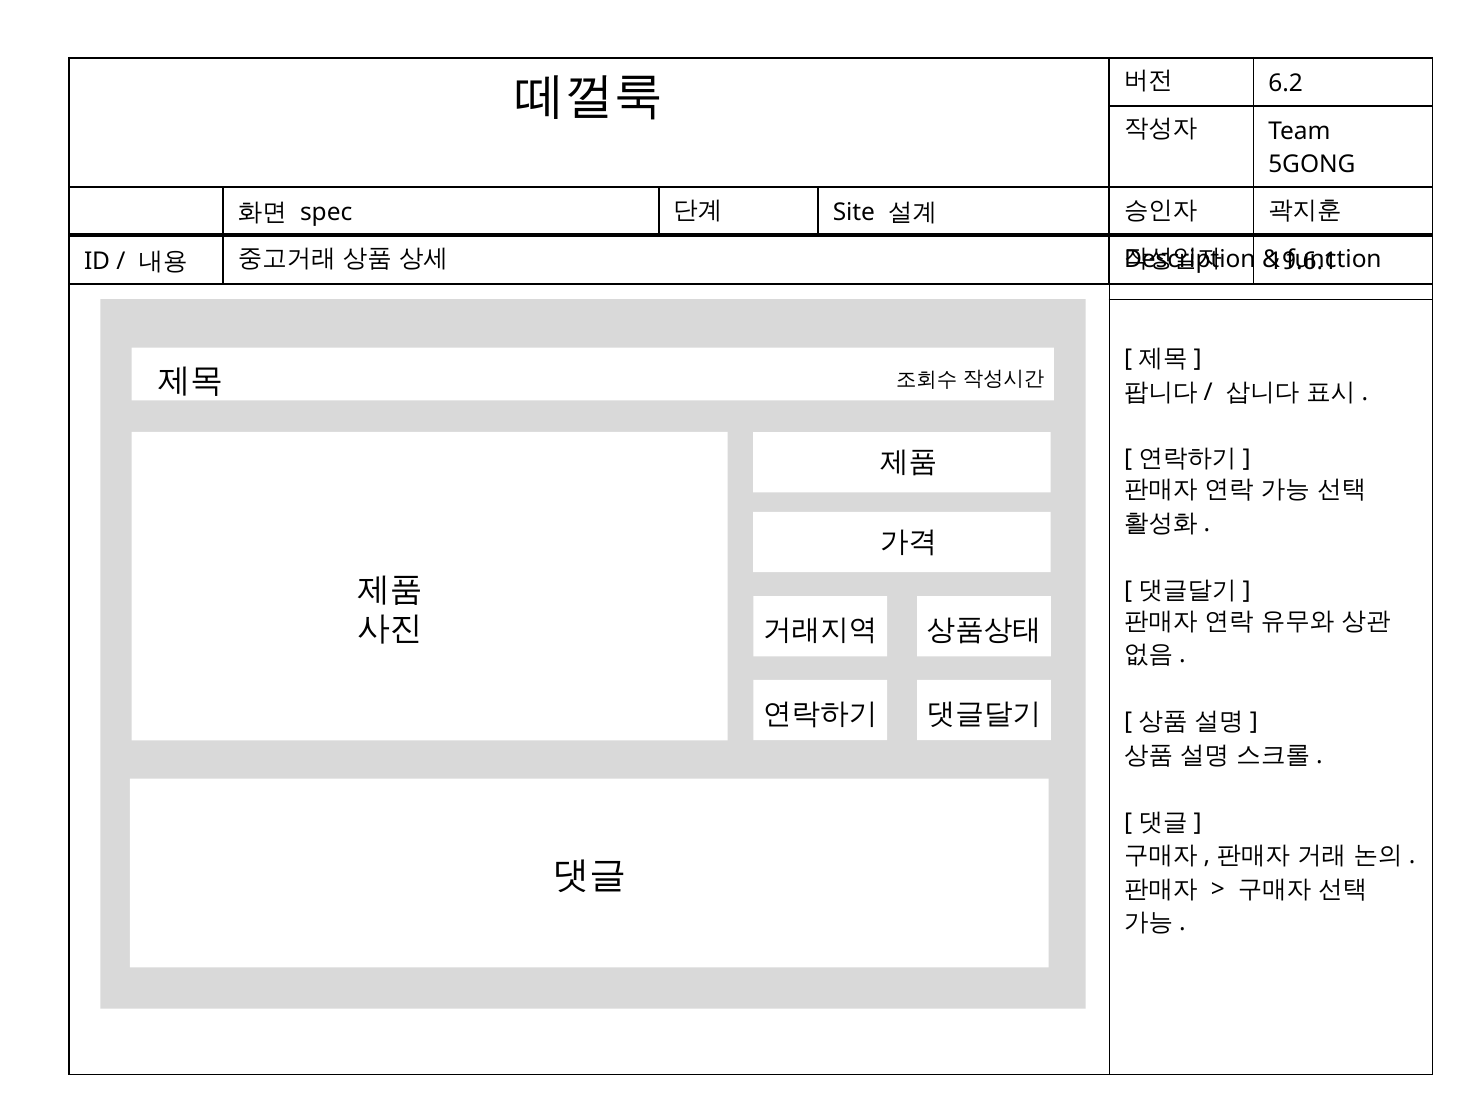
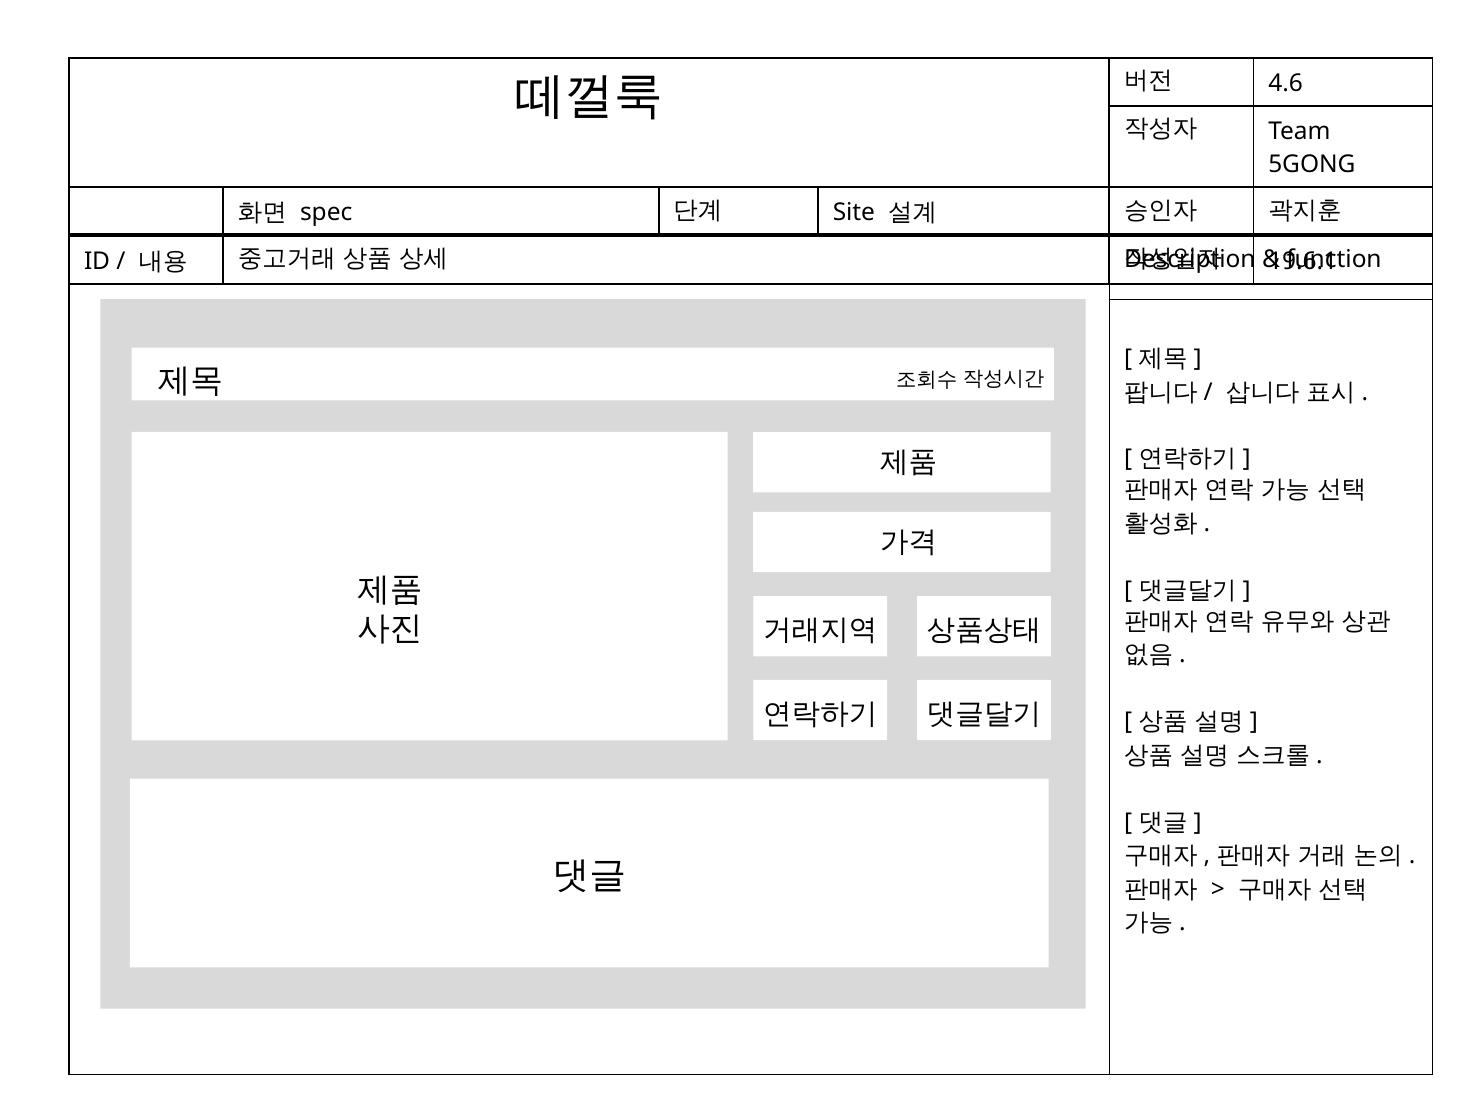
6.2: 6.2 -> 4.6 (1286, 83)
